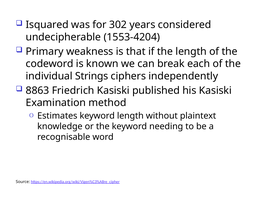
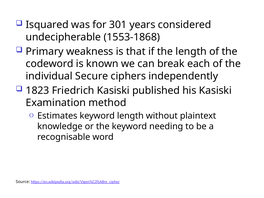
302: 302 -> 301 (118, 25)
1553-4204: 1553-4204 -> 1553-1868 (132, 37)
Strings: Strings -> Secure (92, 76)
8863: 8863 -> 1823 (37, 90)
